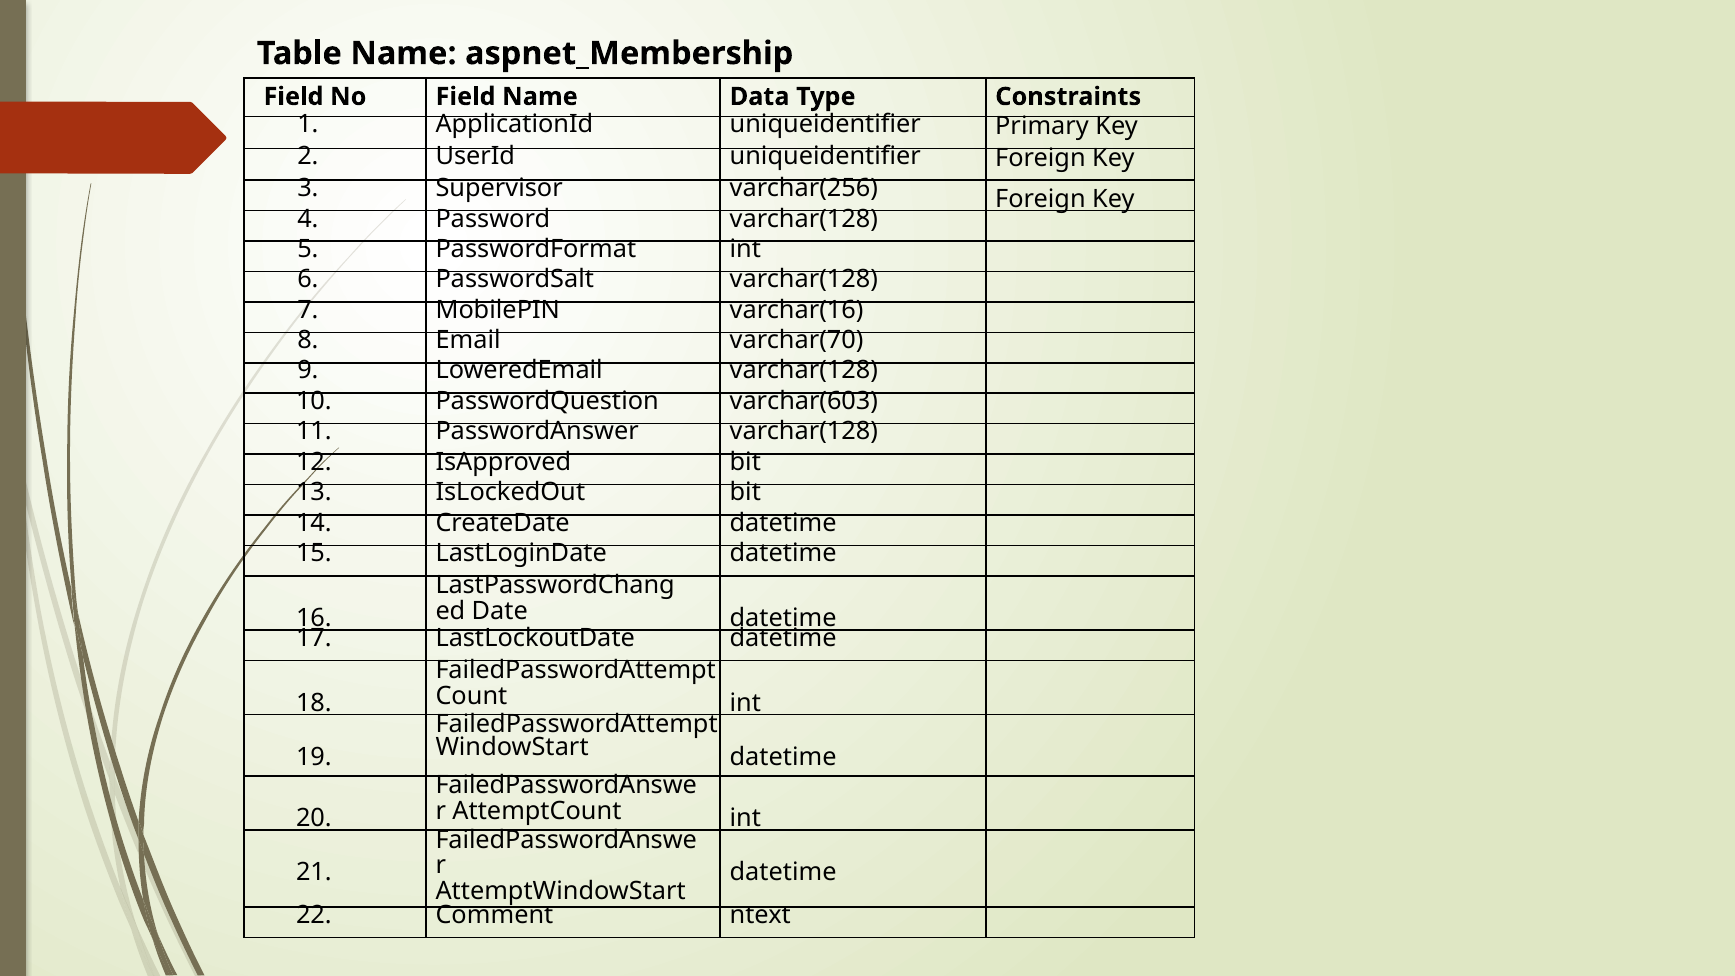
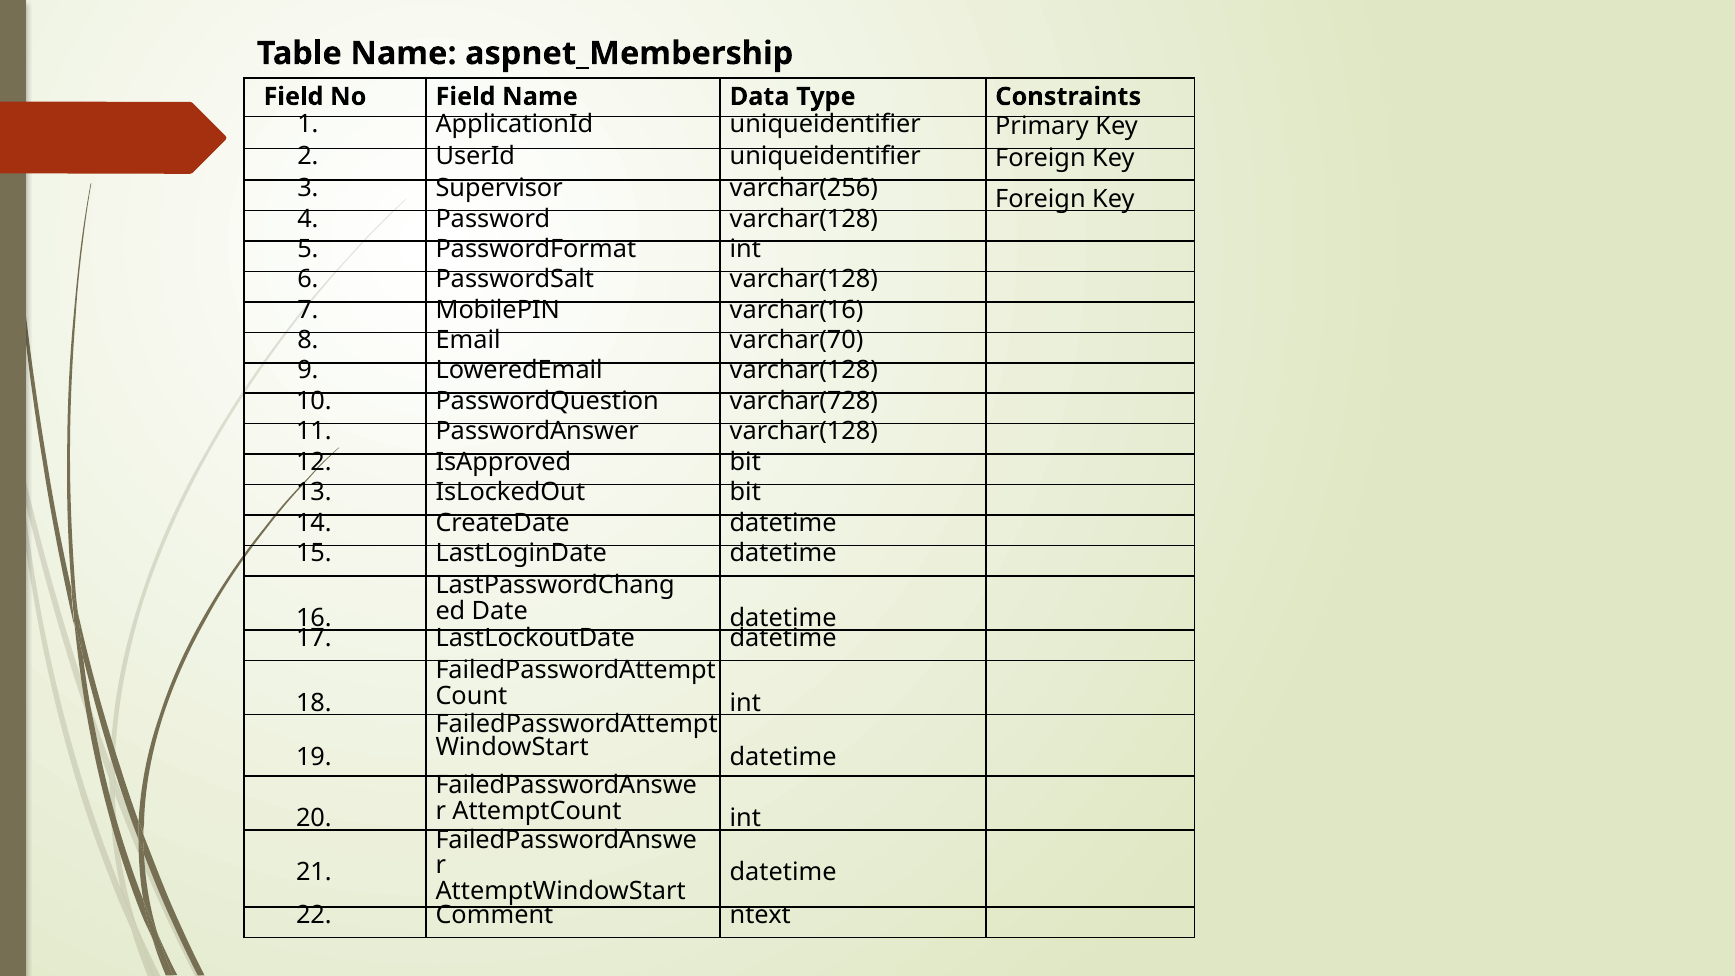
varchar(603: varchar(603 -> varchar(728 (804, 401)
